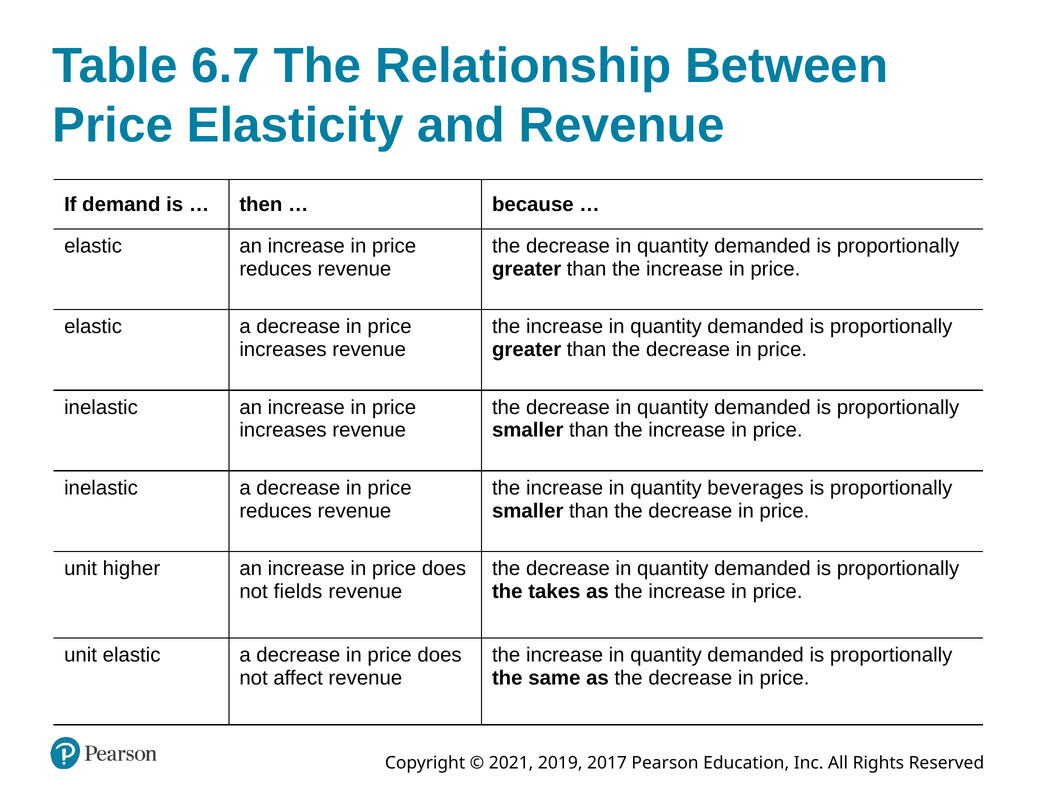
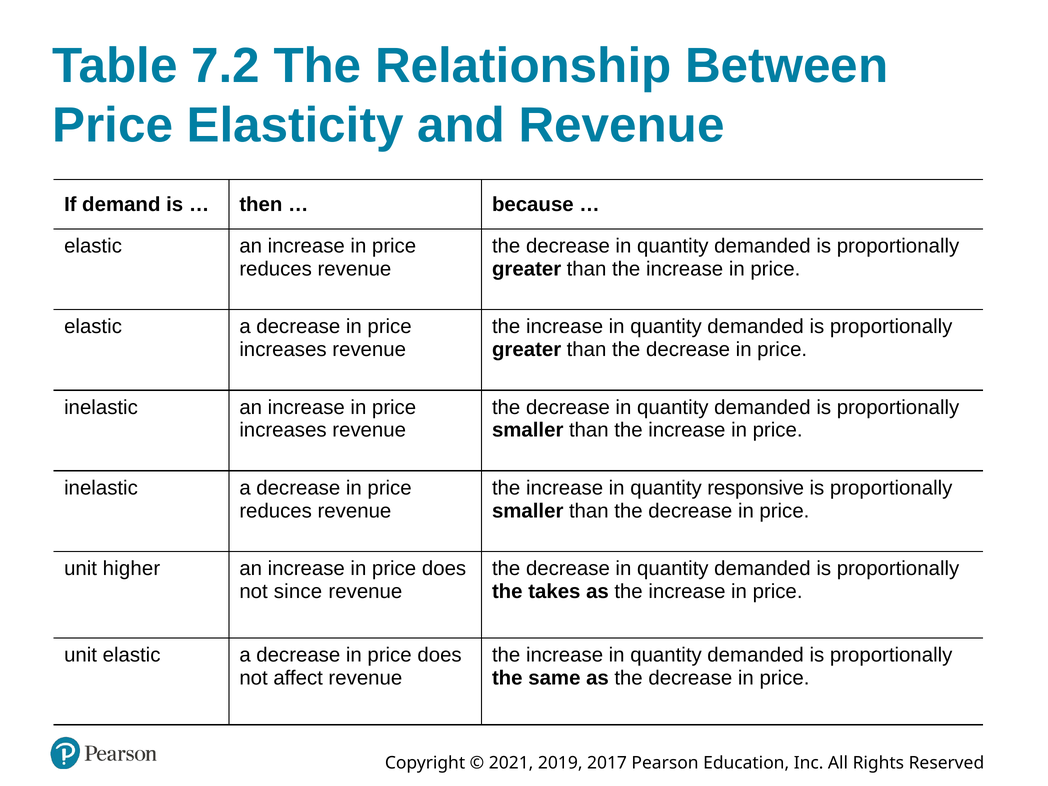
6.7: 6.7 -> 7.2 (226, 66)
beverages: beverages -> responsive (756, 488)
fields: fields -> since (298, 591)
